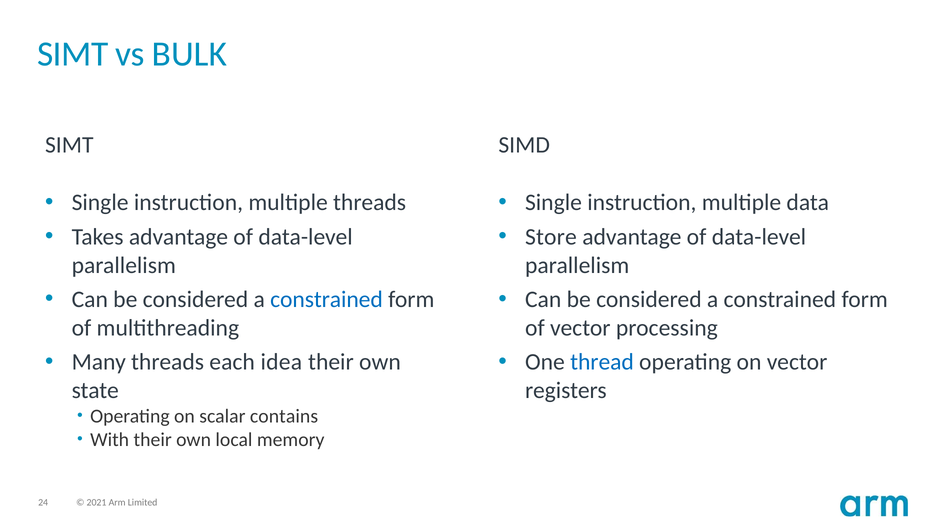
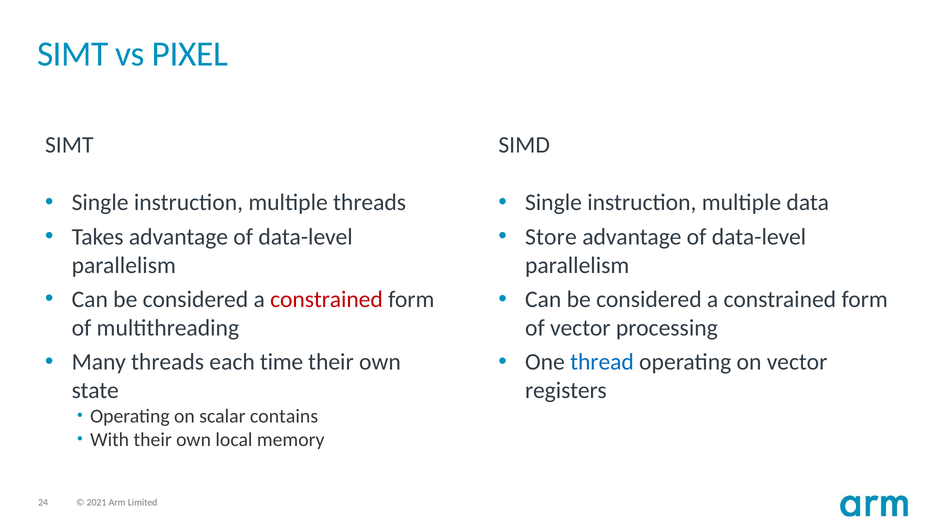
BULK: BULK -> PIXEL (190, 54)
constrained colour: blue -> red (327, 299)
idea: idea -> time (282, 362)
